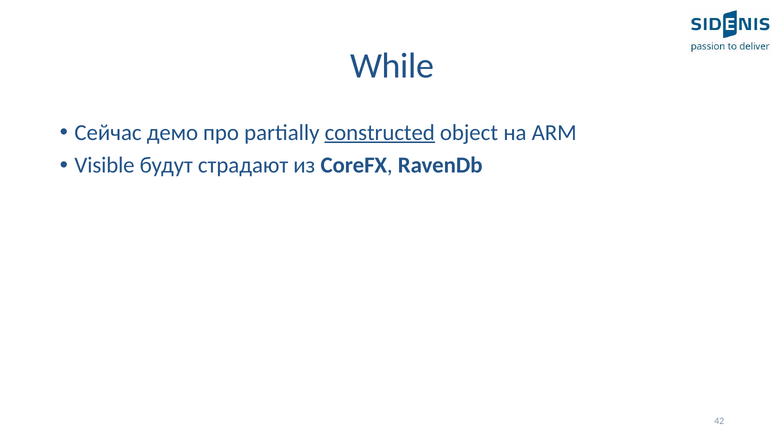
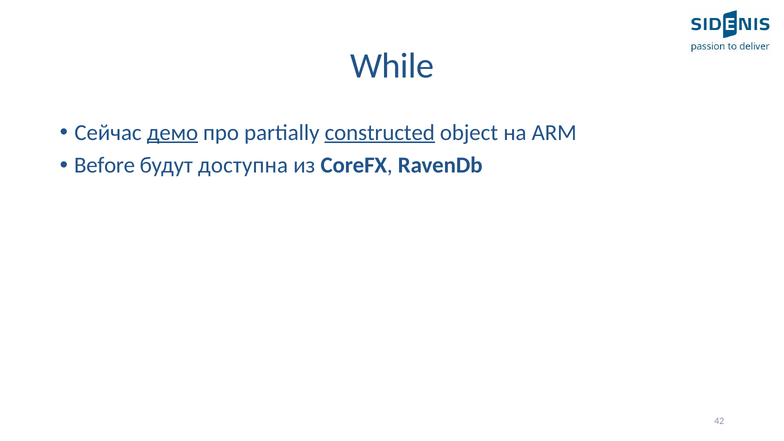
демо underline: none -> present (172, 133)
Visible: Visible -> Before (105, 165)
страдают: страдают -> доступна (243, 165)
